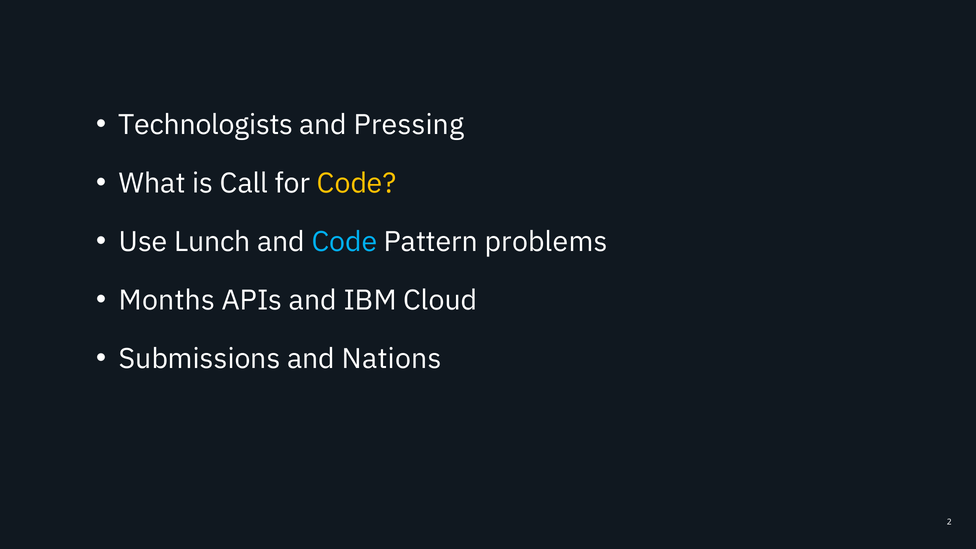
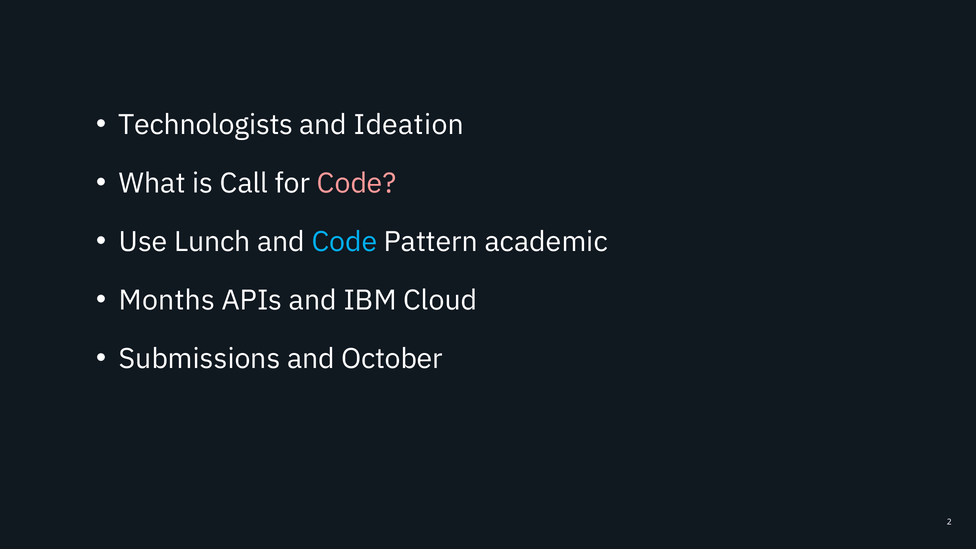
Pressing: Pressing -> Ideation (409, 125)
Code colour: yellow -> pink (357, 183)
problems: problems -> academic (546, 242)
Nations: Nations -> October (392, 359)
